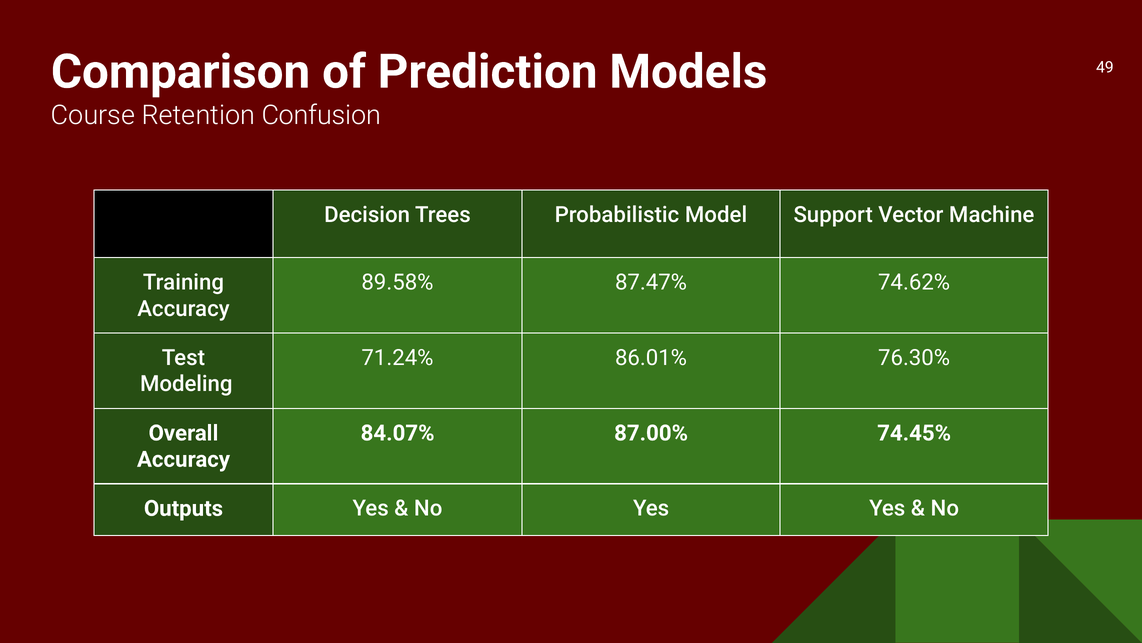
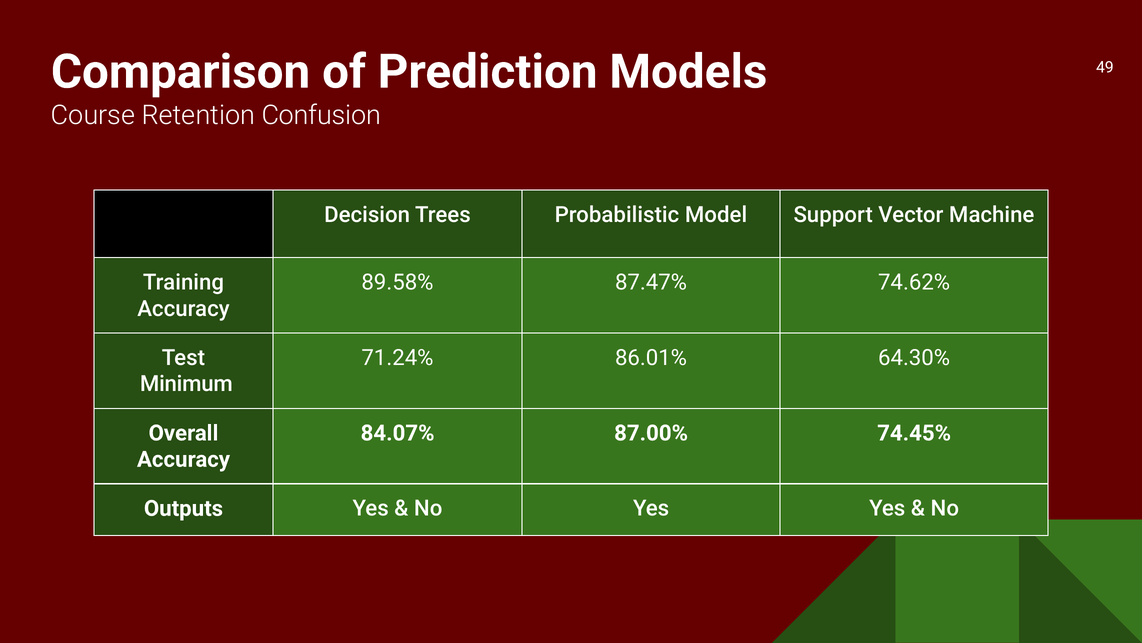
76.30%: 76.30% -> 64.30% (914, 357)
Modeling: Modeling -> Minimum (186, 384)
